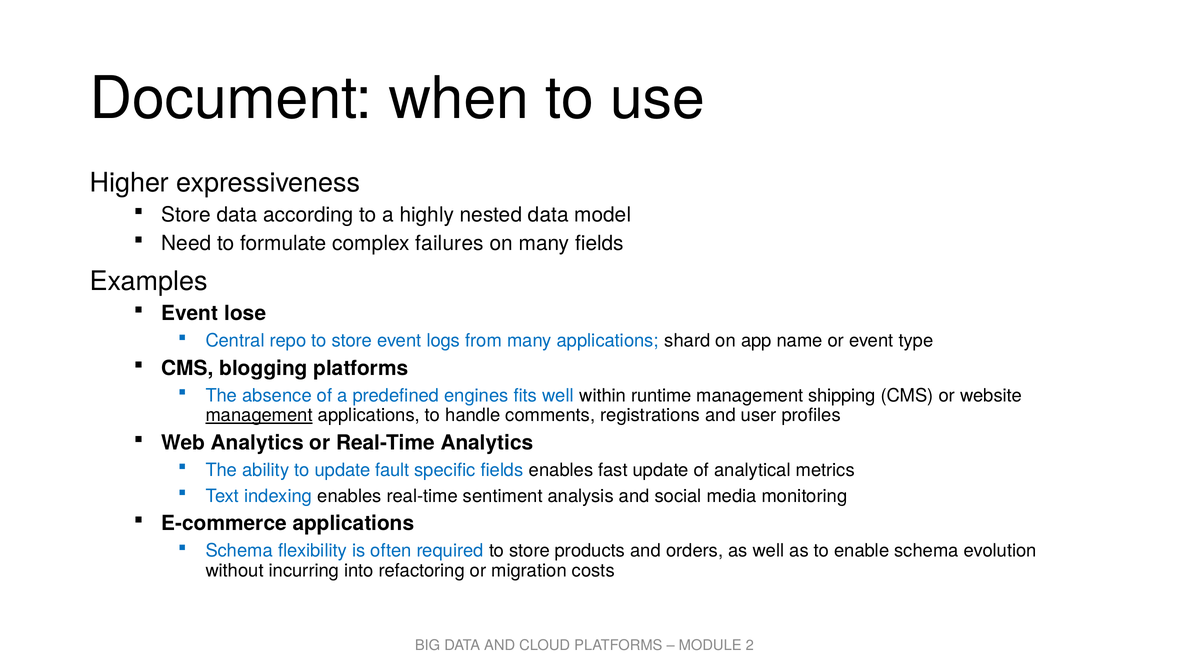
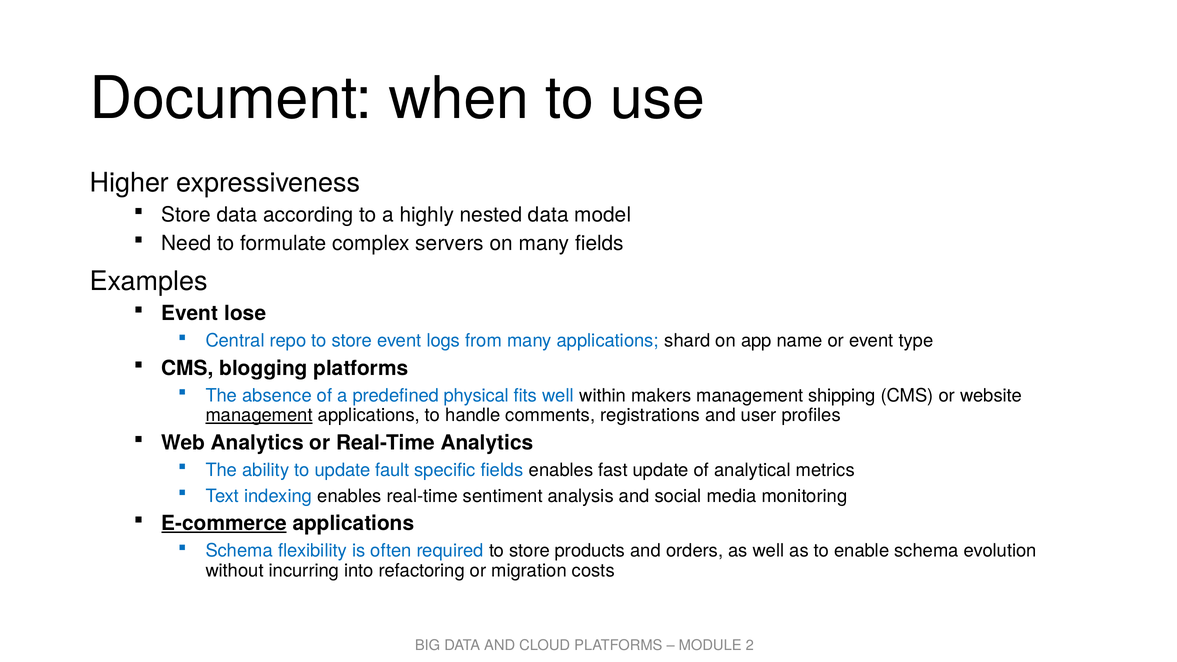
failures: failures -> servers (450, 244)
engines: engines -> physical (476, 396)
runtime: runtime -> makers (661, 396)
E-commerce underline: none -> present (224, 523)
